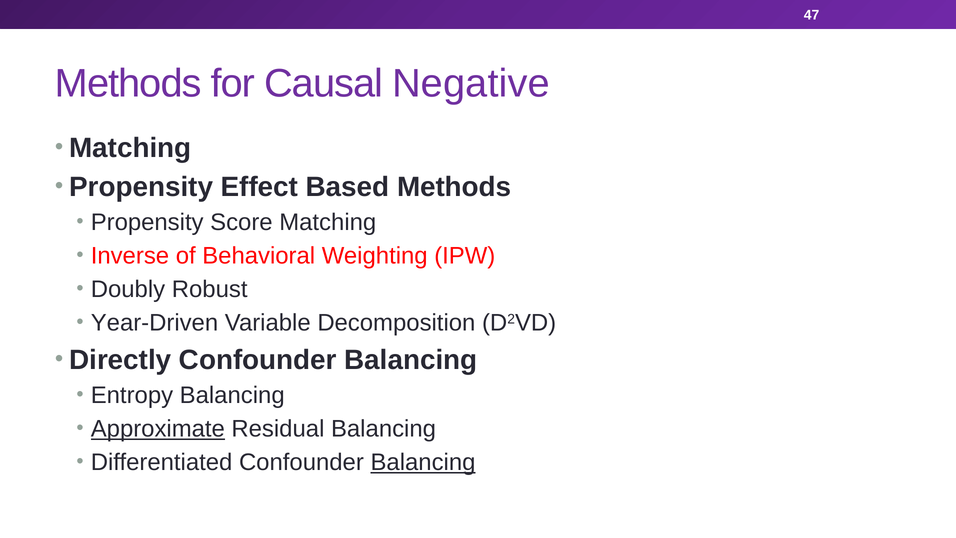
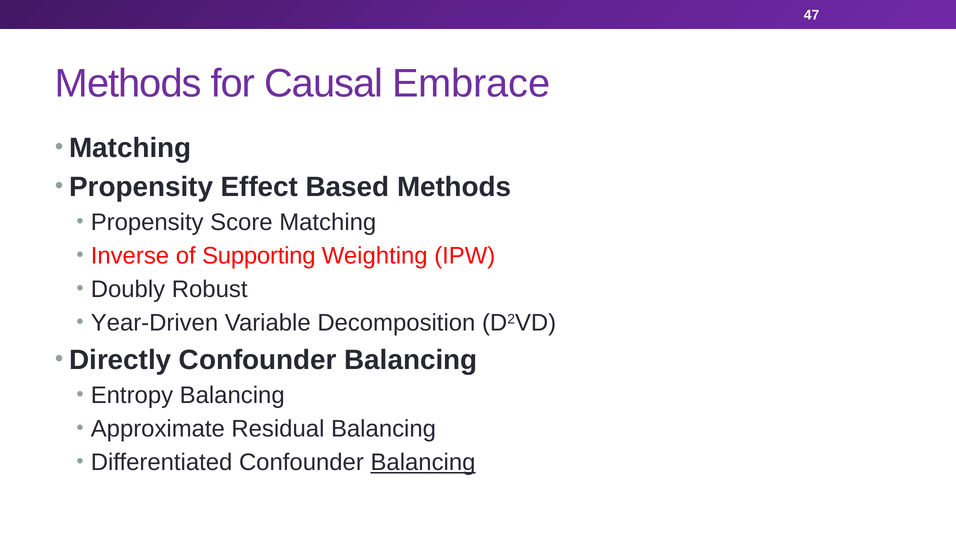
Negative: Negative -> Embrace (471, 83)
Behavioral: Behavioral -> Supporting (259, 256)
Approximate underline: present -> none (158, 429)
